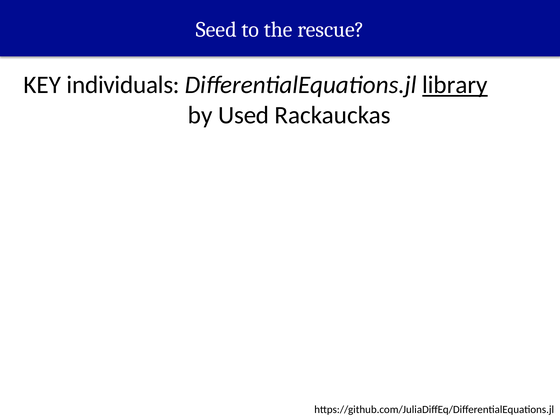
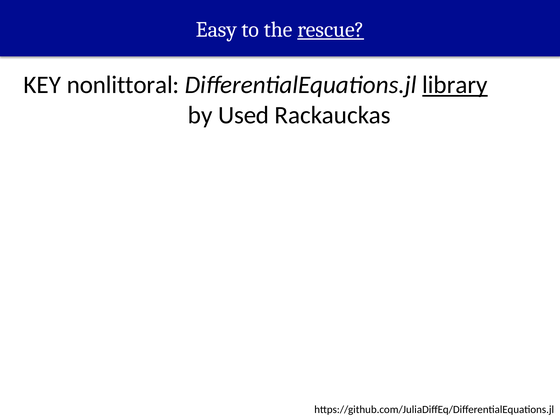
Seed: Seed -> Easy (216, 30)
rescue underline: none -> present (331, 30)
individuals: individuals -> nonlittoral (123, 85)
